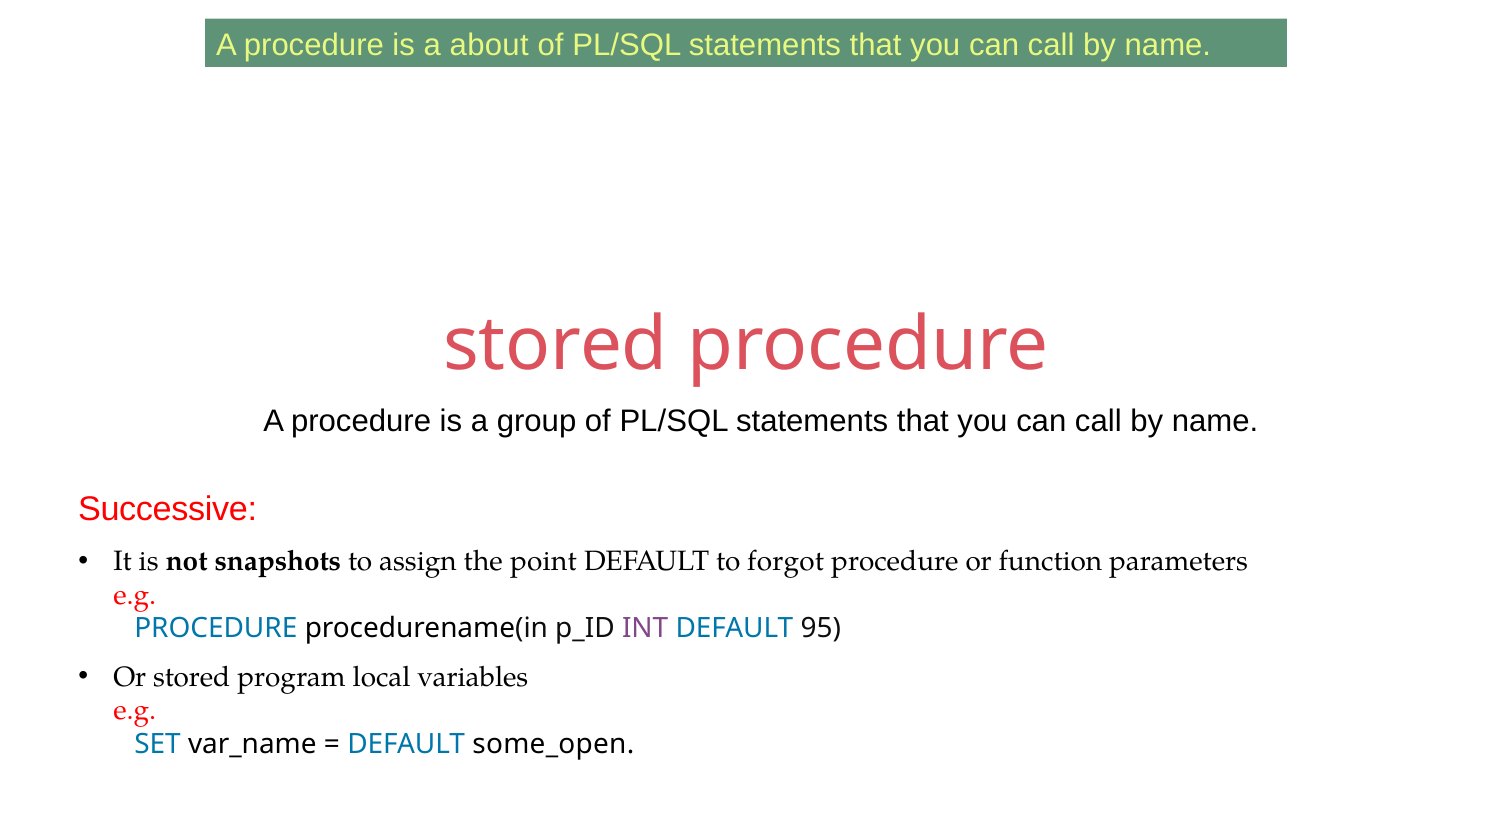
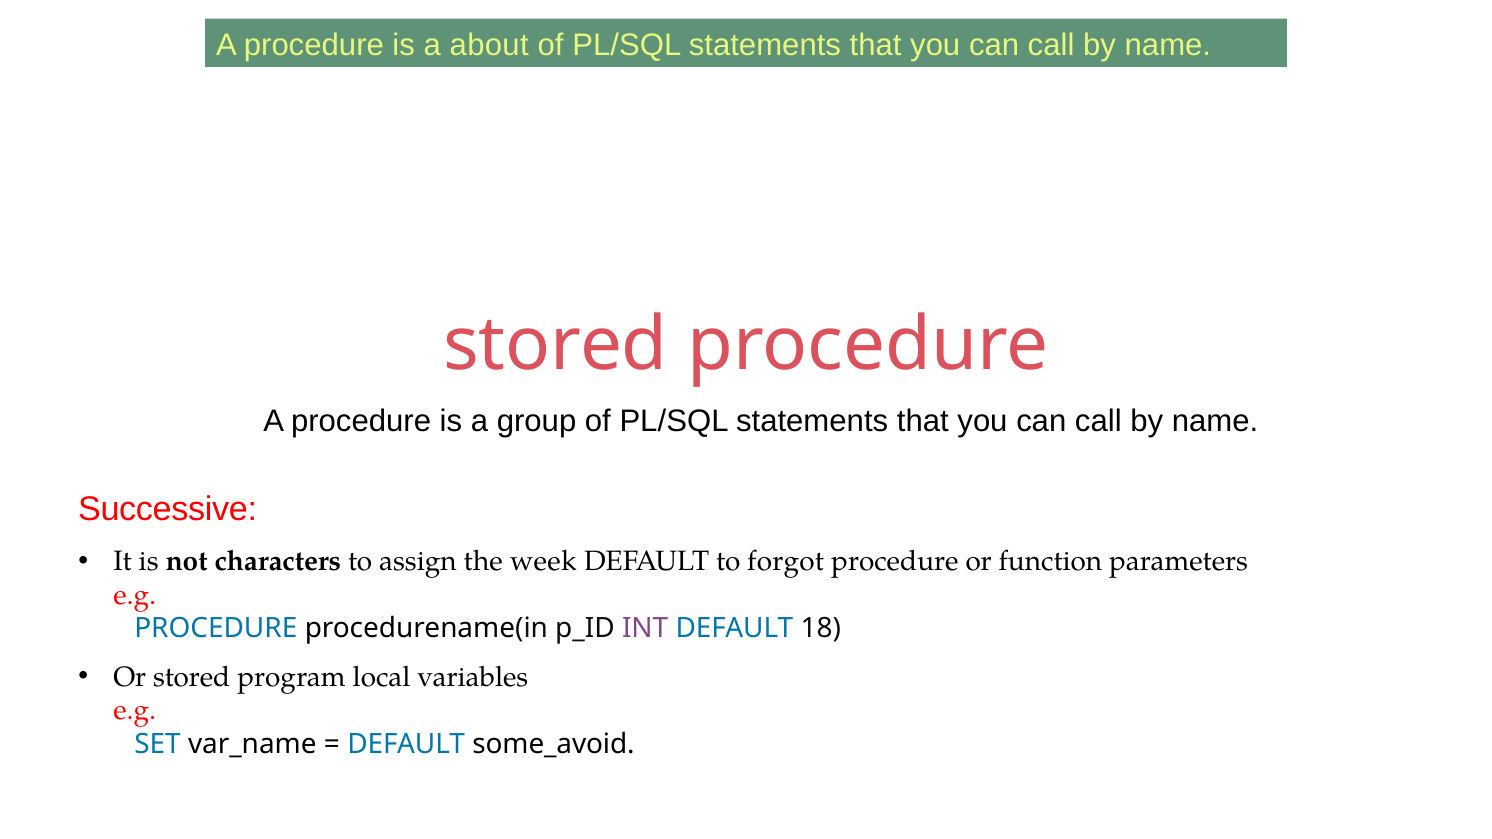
snapshots: snapshots -> characters (278, 561)
point: point -> week (543, 561)
95: 95 -> 18 (821, 629)
some_open: some_open -> some_avoid (554, 744)
